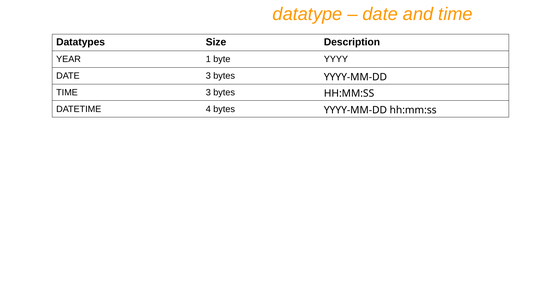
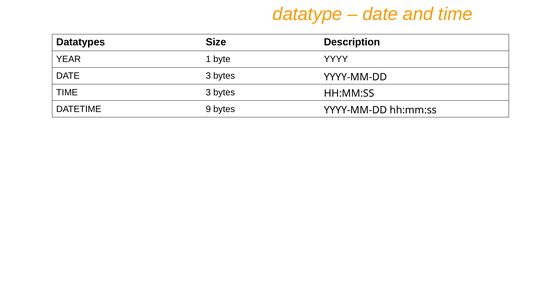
4: 4 -> 9 (208, 109)
